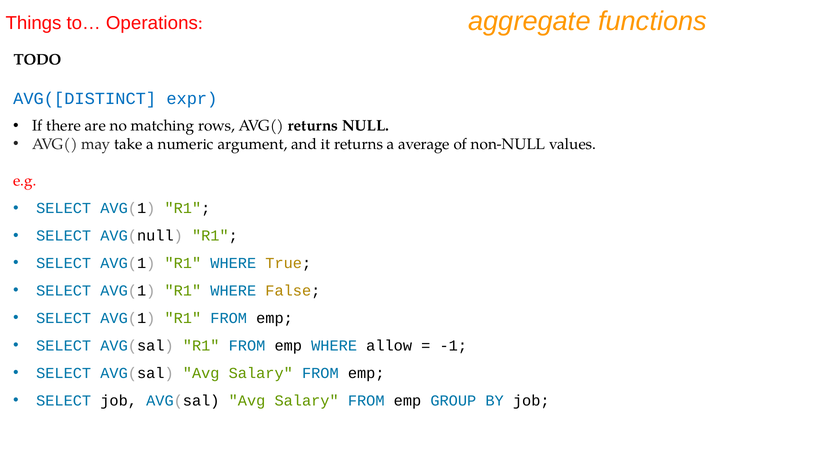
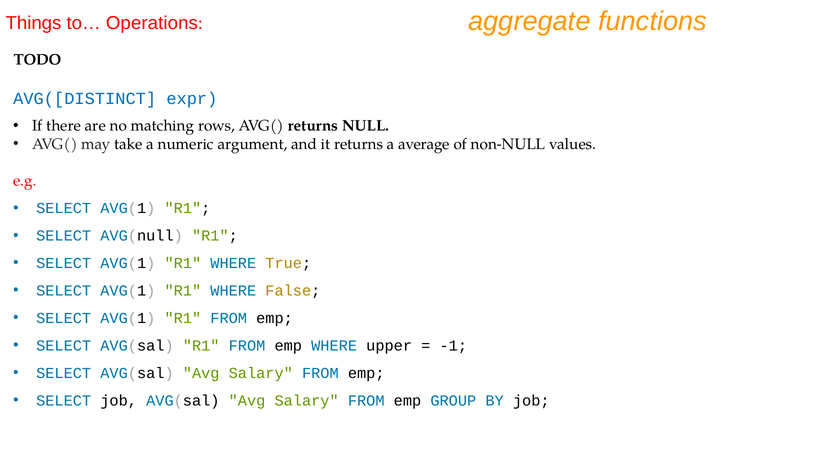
allow: allow -> upper (389, 346)
